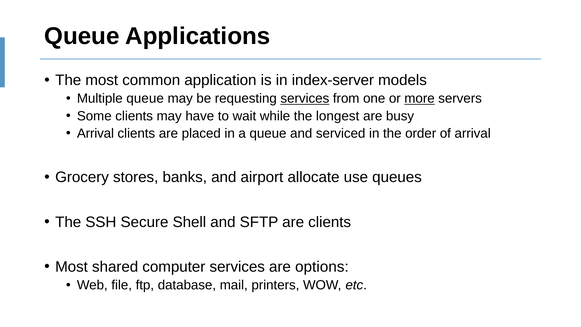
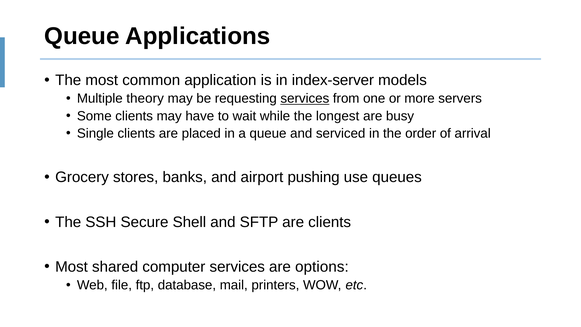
Multiple queue: queue -> theory (145, 99)
more underline: present -> none (420, 99)
Arrival: Arrival -> Single (95, 133)
allocate: allocate -> pushing (314, 177)
